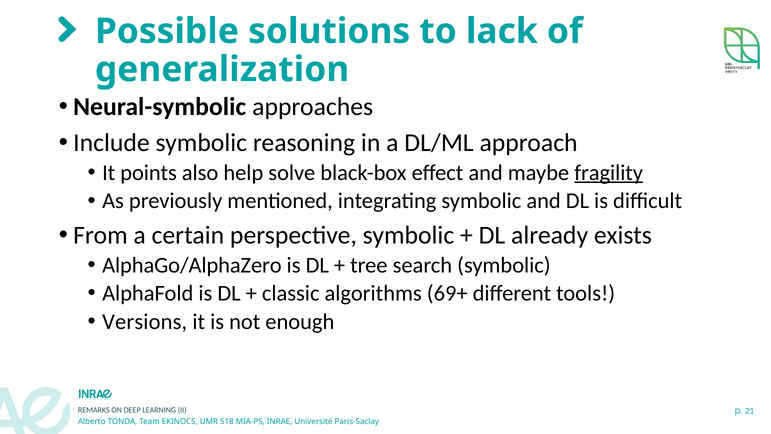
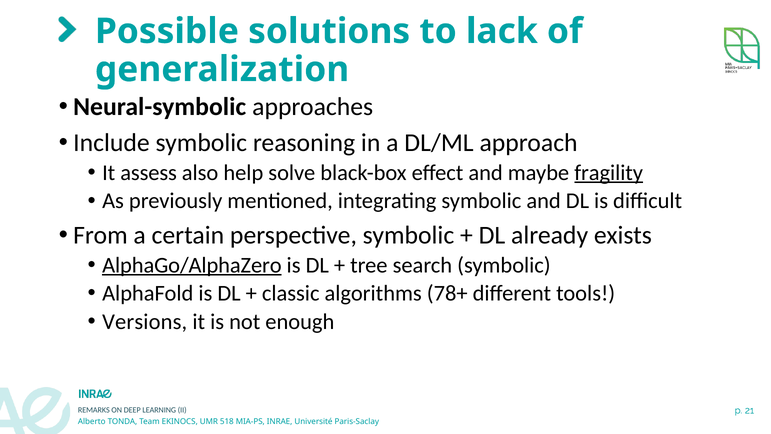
points: points -> assess (149, 173)
AlphaGo/AlphaZero underline: none -> present (192, 265)
69+: 69+ -> 78+ (447, 293)
